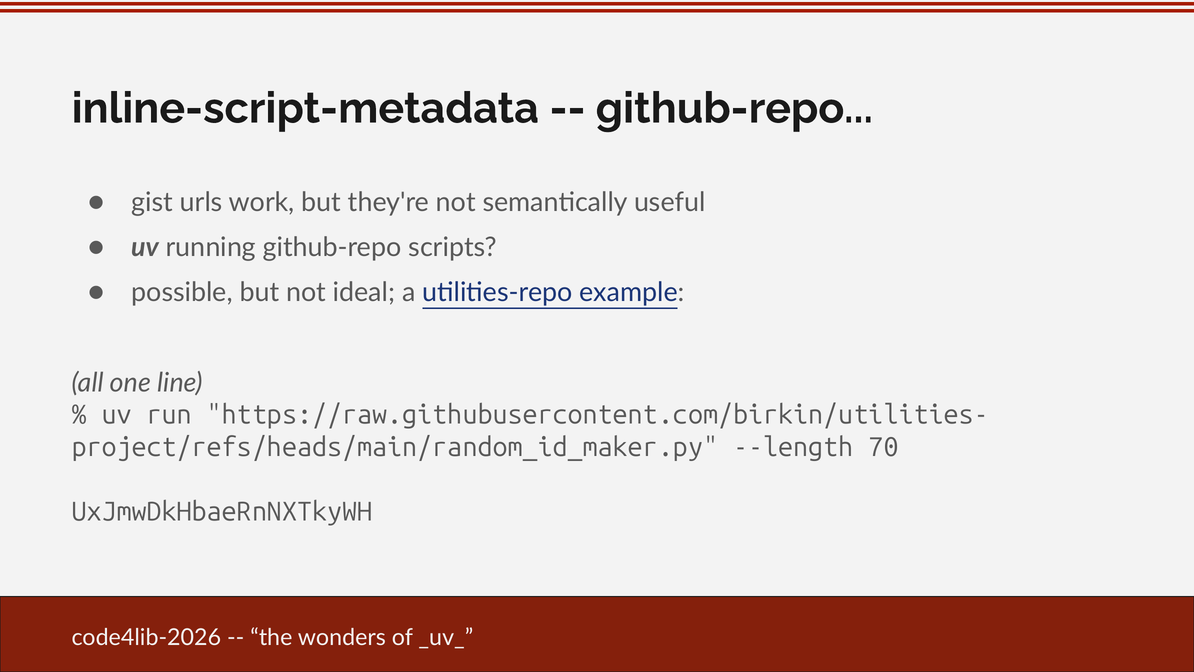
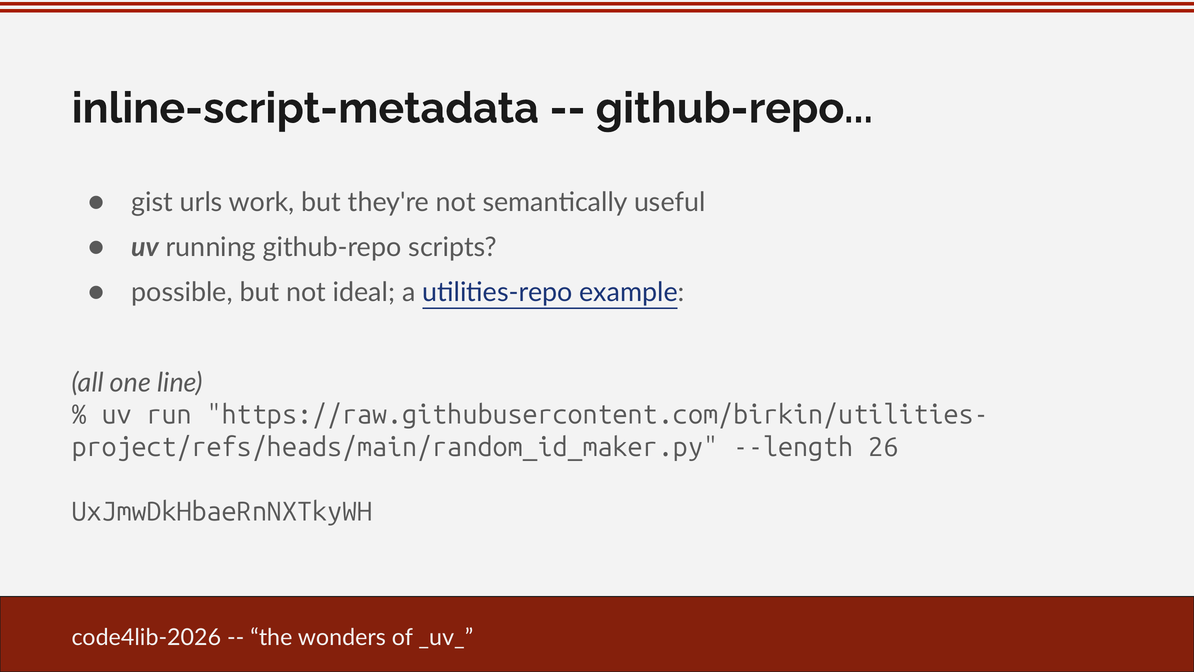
70: 70 -> 26 (884, 447)
